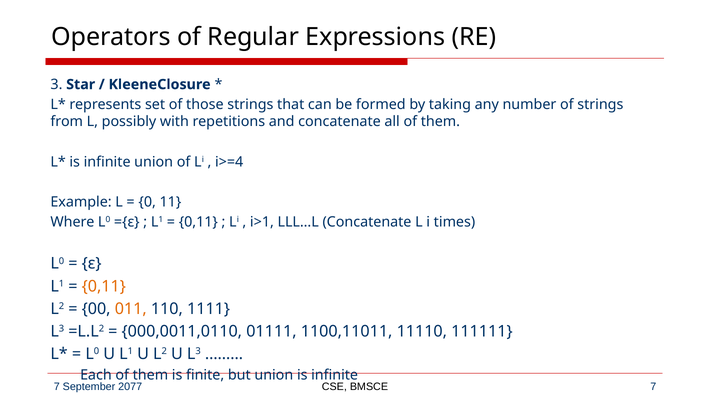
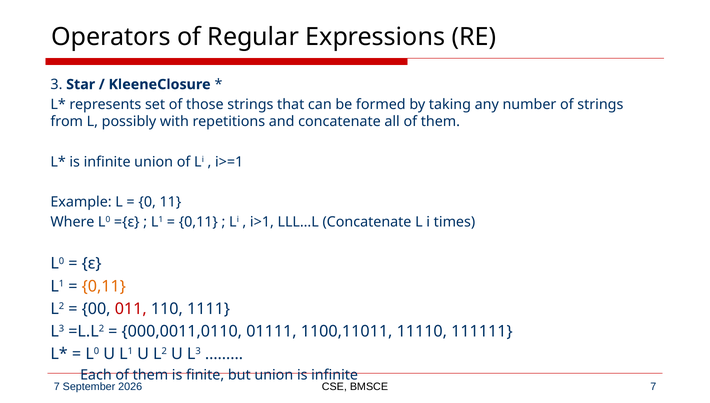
i>=4: i>=4 -> i>=1 (229, 162)
011 colour: orange -> red (131, 309)
2077: 2077 -> 2026 (130, 387)
